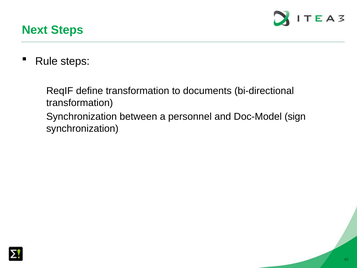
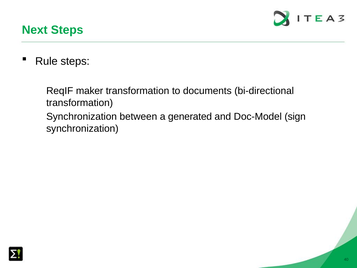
define: define -> maker (90, 91)
personnel: personnel -> generated (190, 117)
